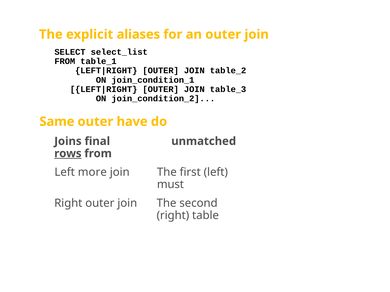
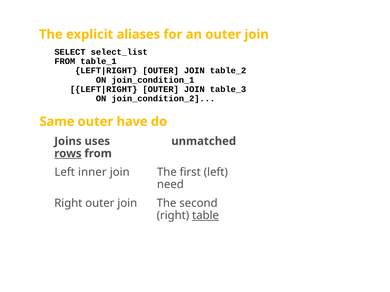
final: final -> uses (97, 141)
more: more -> inner (92, 172)
must: must -> need (170, 185)
table underline: none -> present (206, 216)
